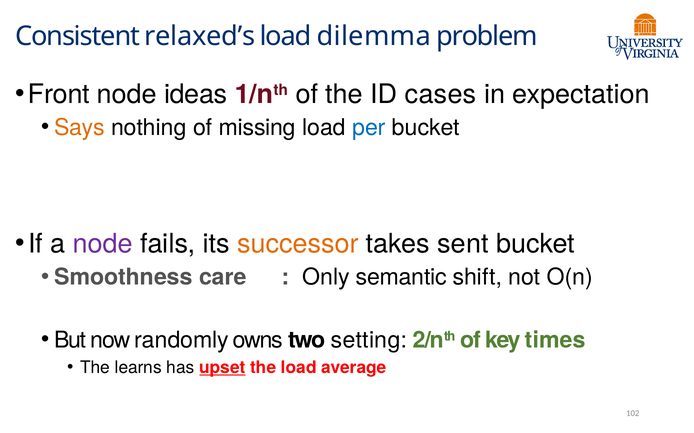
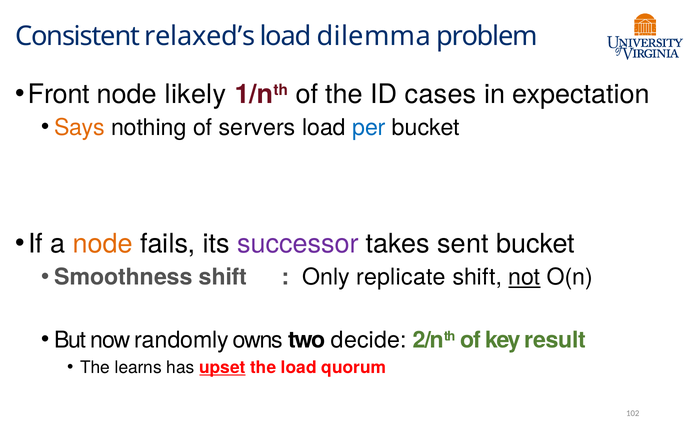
ideas: ideas -> likely (195, 94)
missing: missing -> servers (257, 128)
node colour: purple -> orange (103, 244)
successor colour: orange -> purple (298, 244)
Smoothness care: care -> shift (223, 278)
semantic: semantic -> replicate (401, 278)
not underline: none -> present (524, 278)
setting: setting -> decide (369, 341)
times: times -> result (555, 341)
average: average -> quorum (354, 368)
